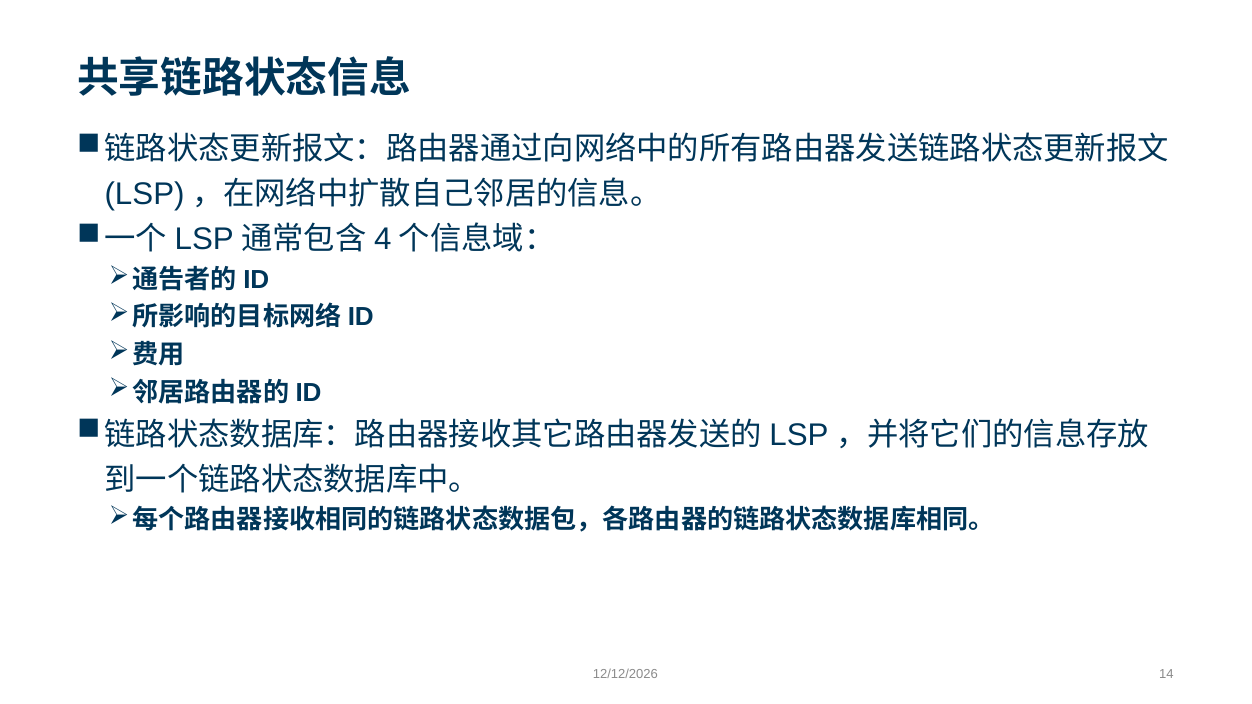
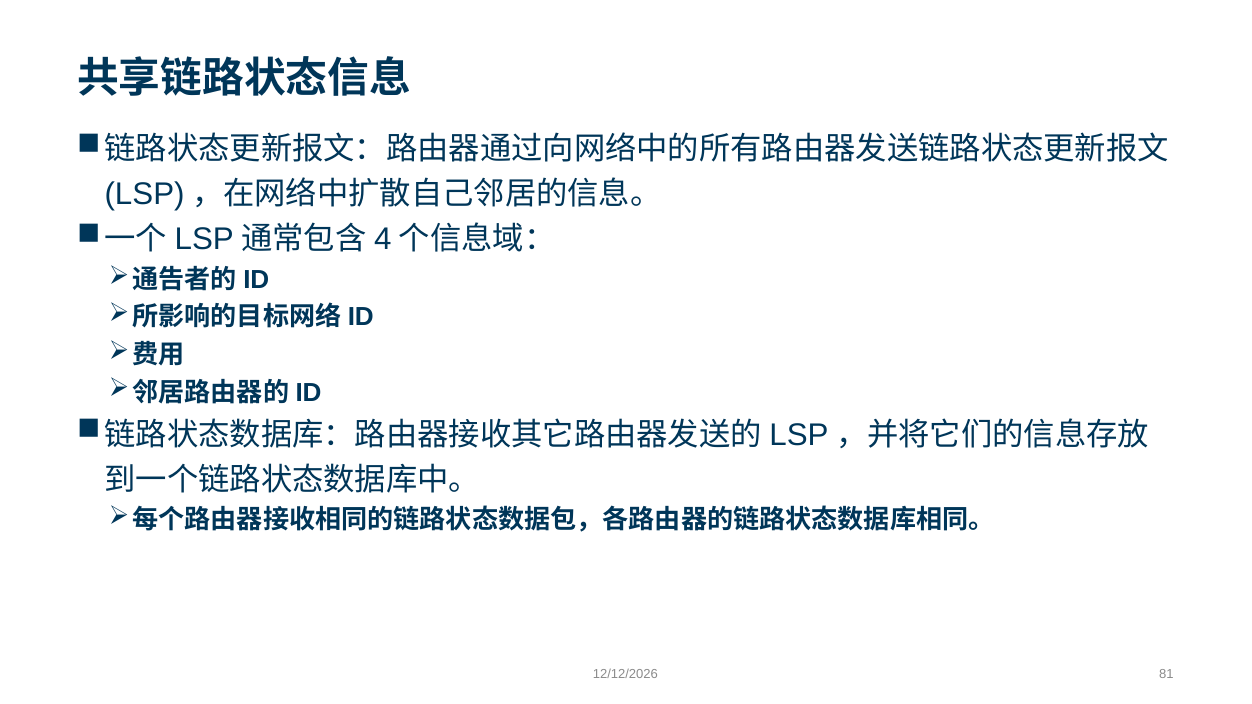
14: 14 -> 81 (1166, 675)
